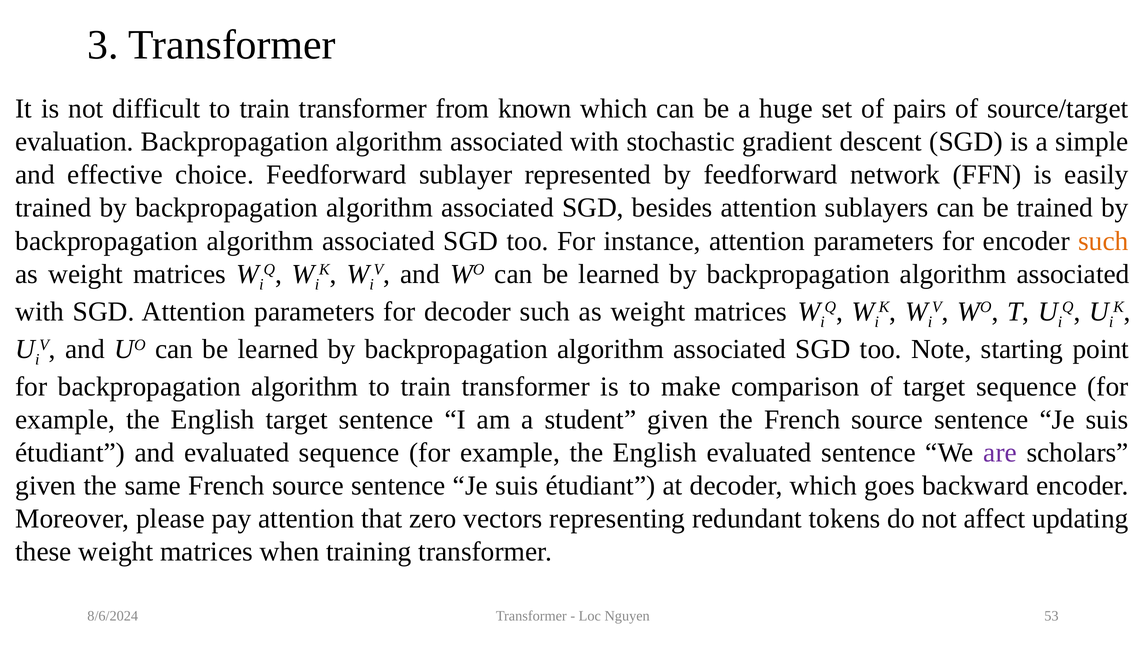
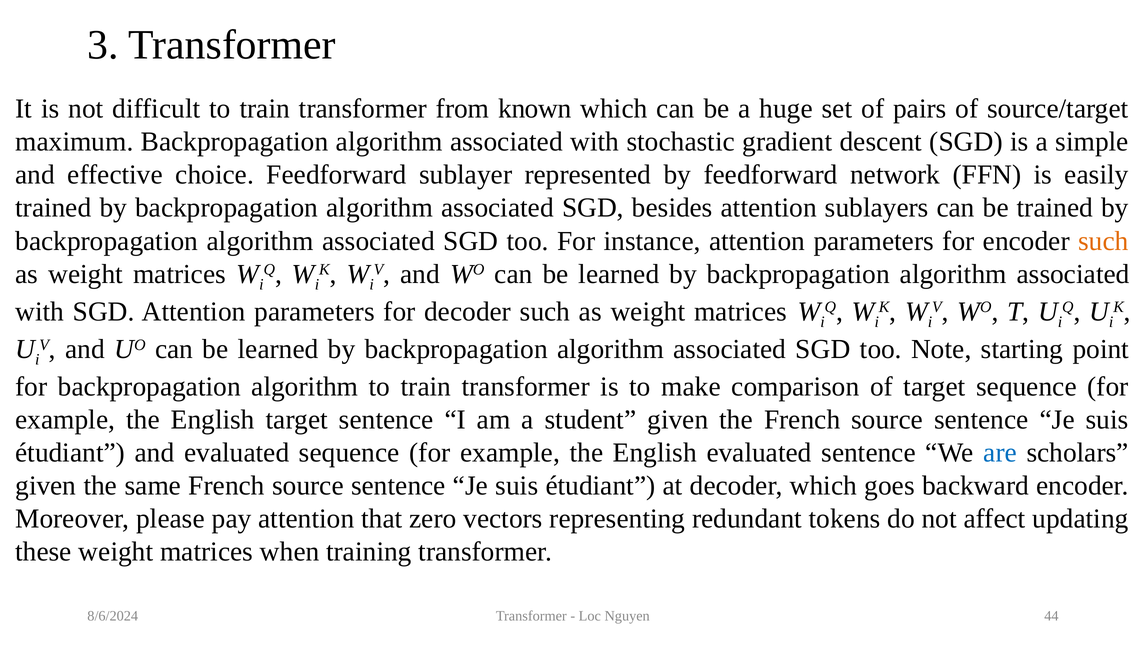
evaluation: evaluation -> maximum (74, 142)
are colour: purple -> blue (1000, 452)
53: 53 -> 44 (1051, 616)
